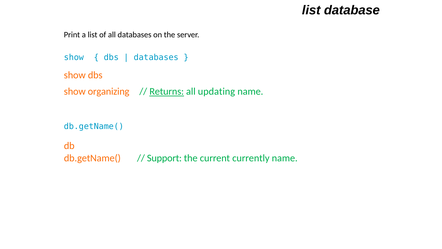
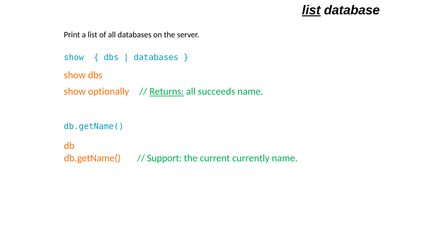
list underline: none -> present (311, 10)
organizing: organizing -> optionally (109, 92)
updating: updating -> succeeds (217, 92)
